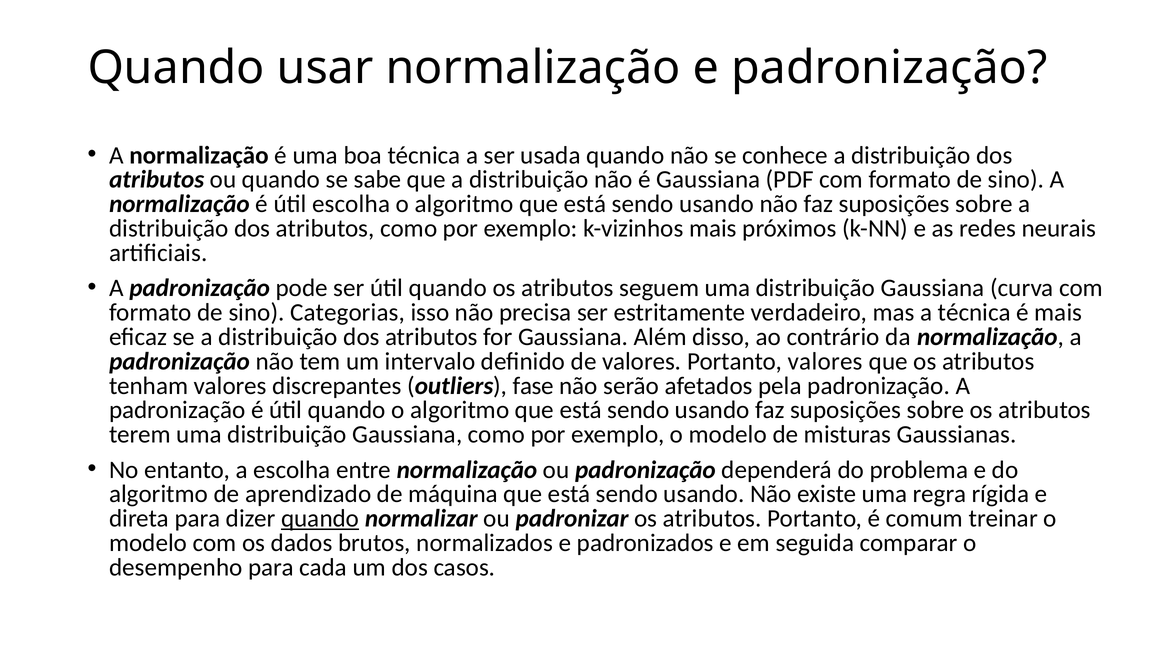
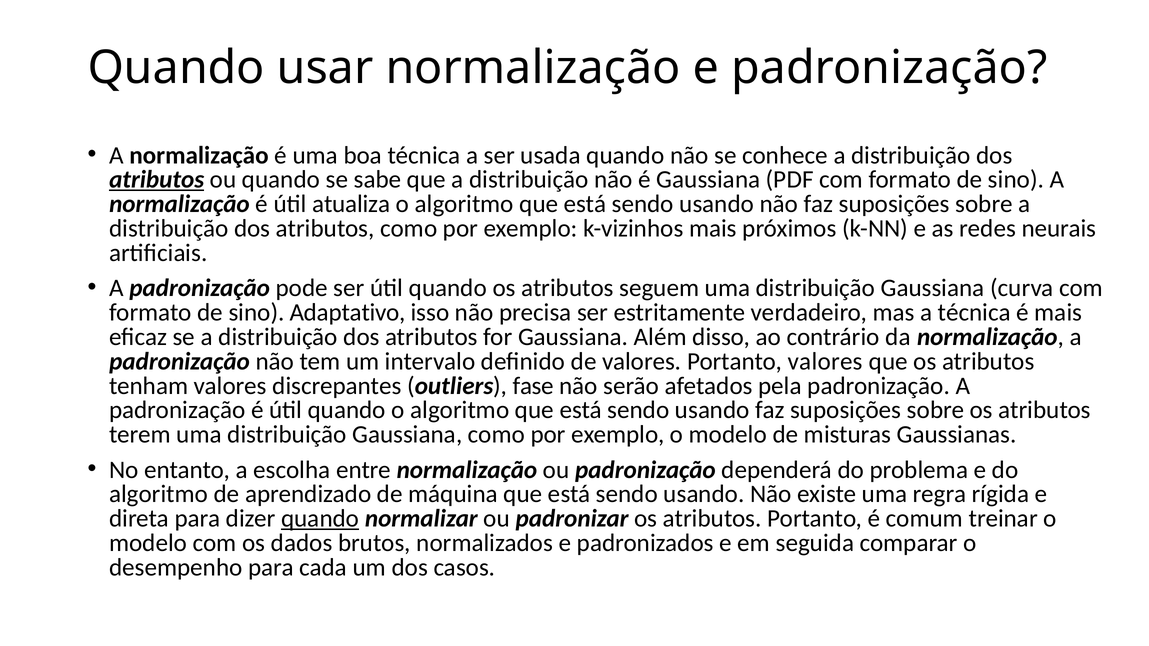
atributos underline: none -> present (157, 180)
útil escolha: escolha -> atualiza (351, 204)
Categorias: Categorias -> Adaptativo (348, 313)
